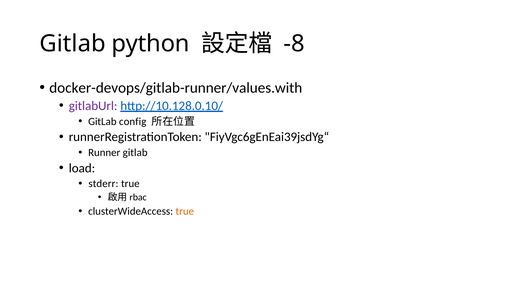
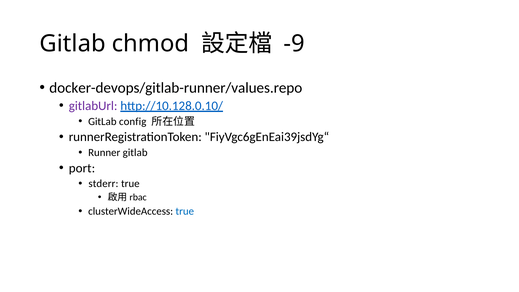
python: python -> chmod (150, 44)
-8: -8 -> -9 (294, 44)
docker-devops/gitlab-runner/values.with: docker-devops/gitlab-runner/values.with -> docker-devops/gitlab-runner/values.repo (176, 88)
load: load -> port (82, 168)
true colour: orange -> blue (185, 211)
